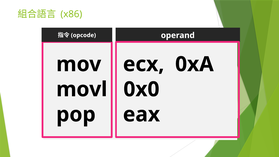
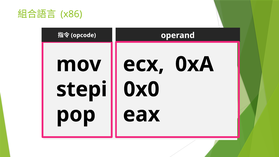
movl: movl -> stepi (82, 89)
